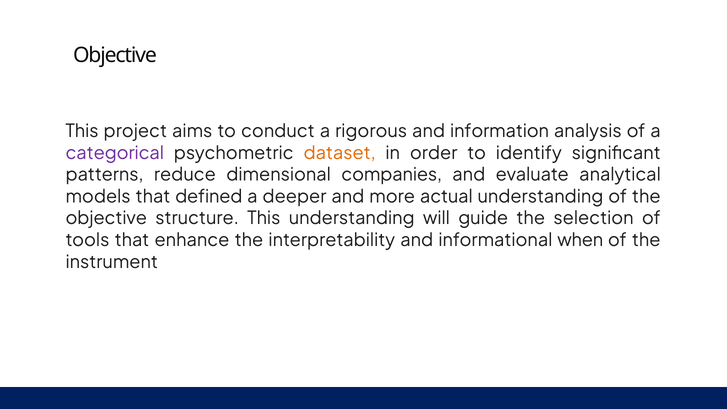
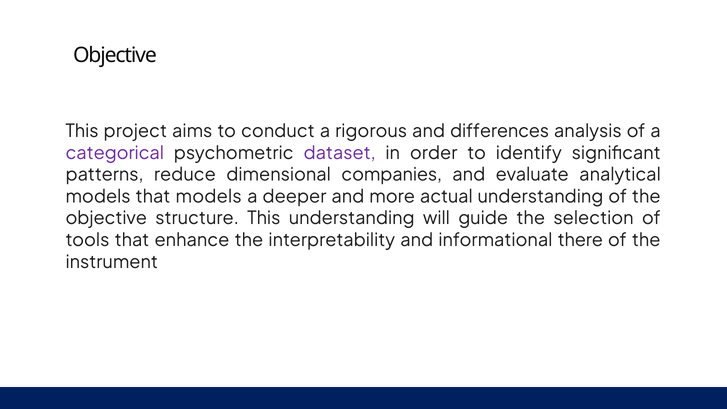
information: information -> differences (500, 131)
dataset colour: orange -> purple (340, 153)
that defined: defined -> models (209, 197)
when: when -> there (580, 240)
